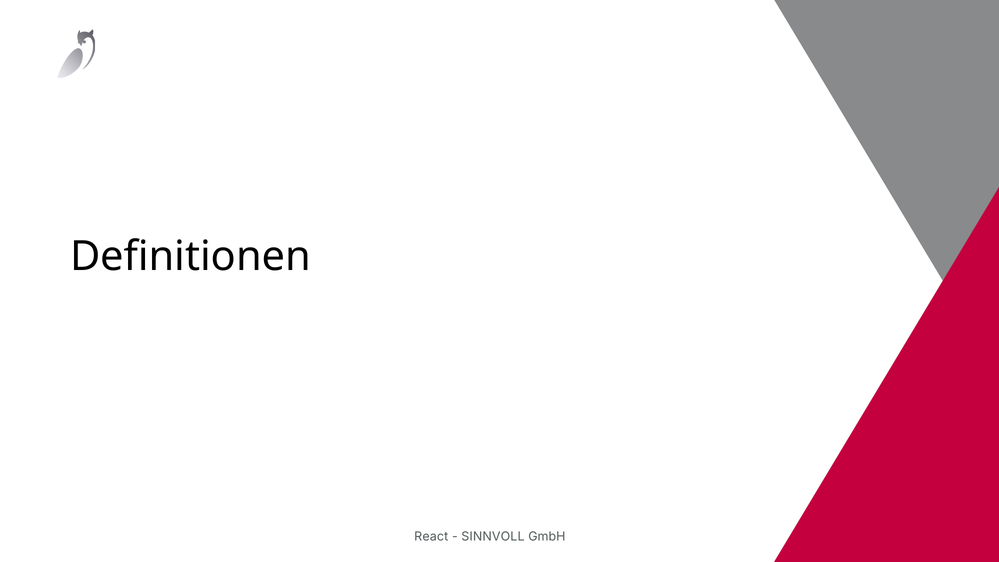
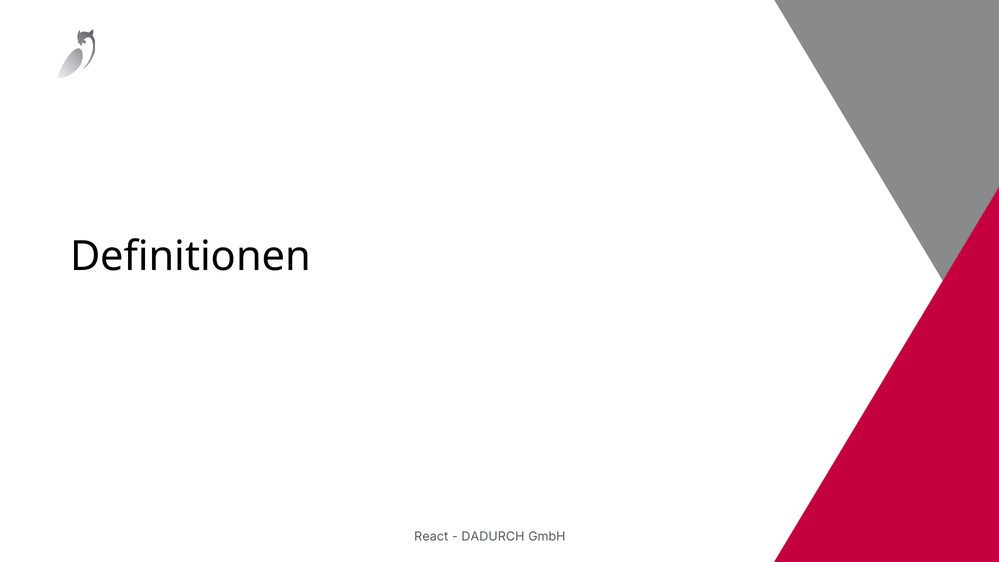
SINNVOLL: SINNVOLL -> DADURCH (493, 537)
